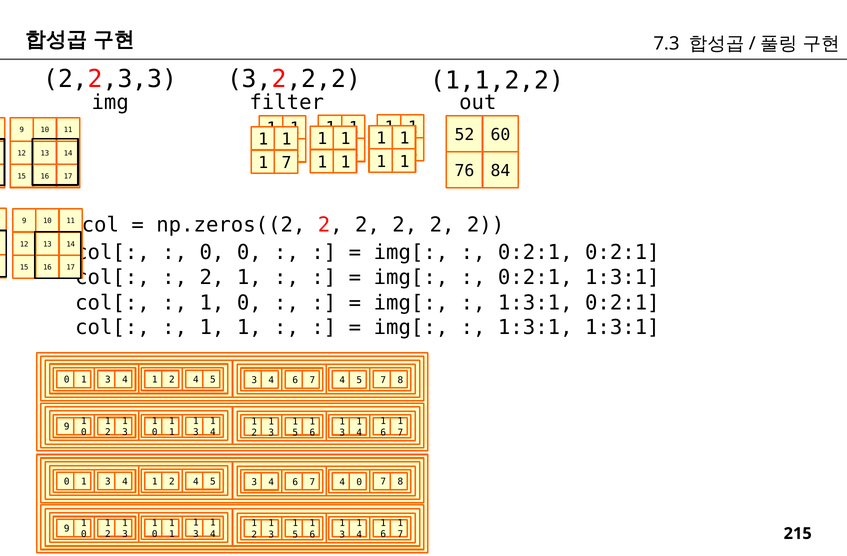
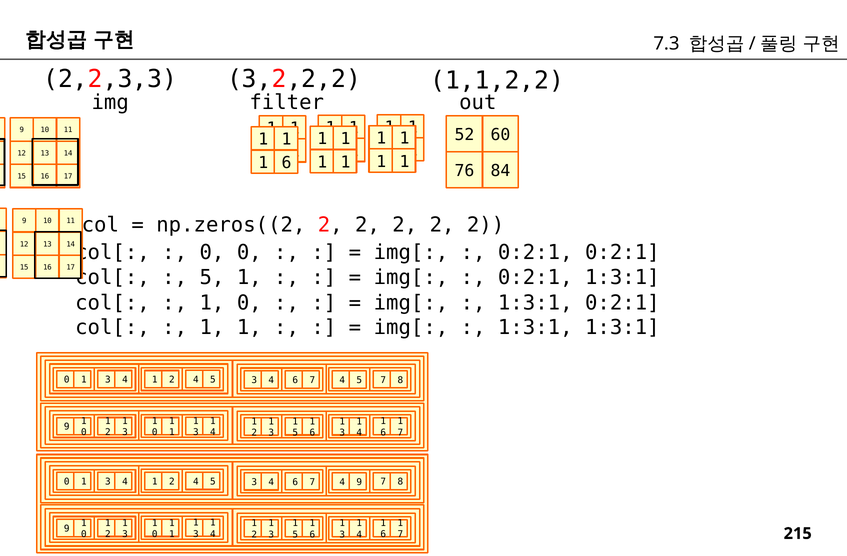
7: 7 -> 6 (287, 163)
2: 2 -> 5 (212, 278)
4 0: 0 -> 9 (359, 482)
